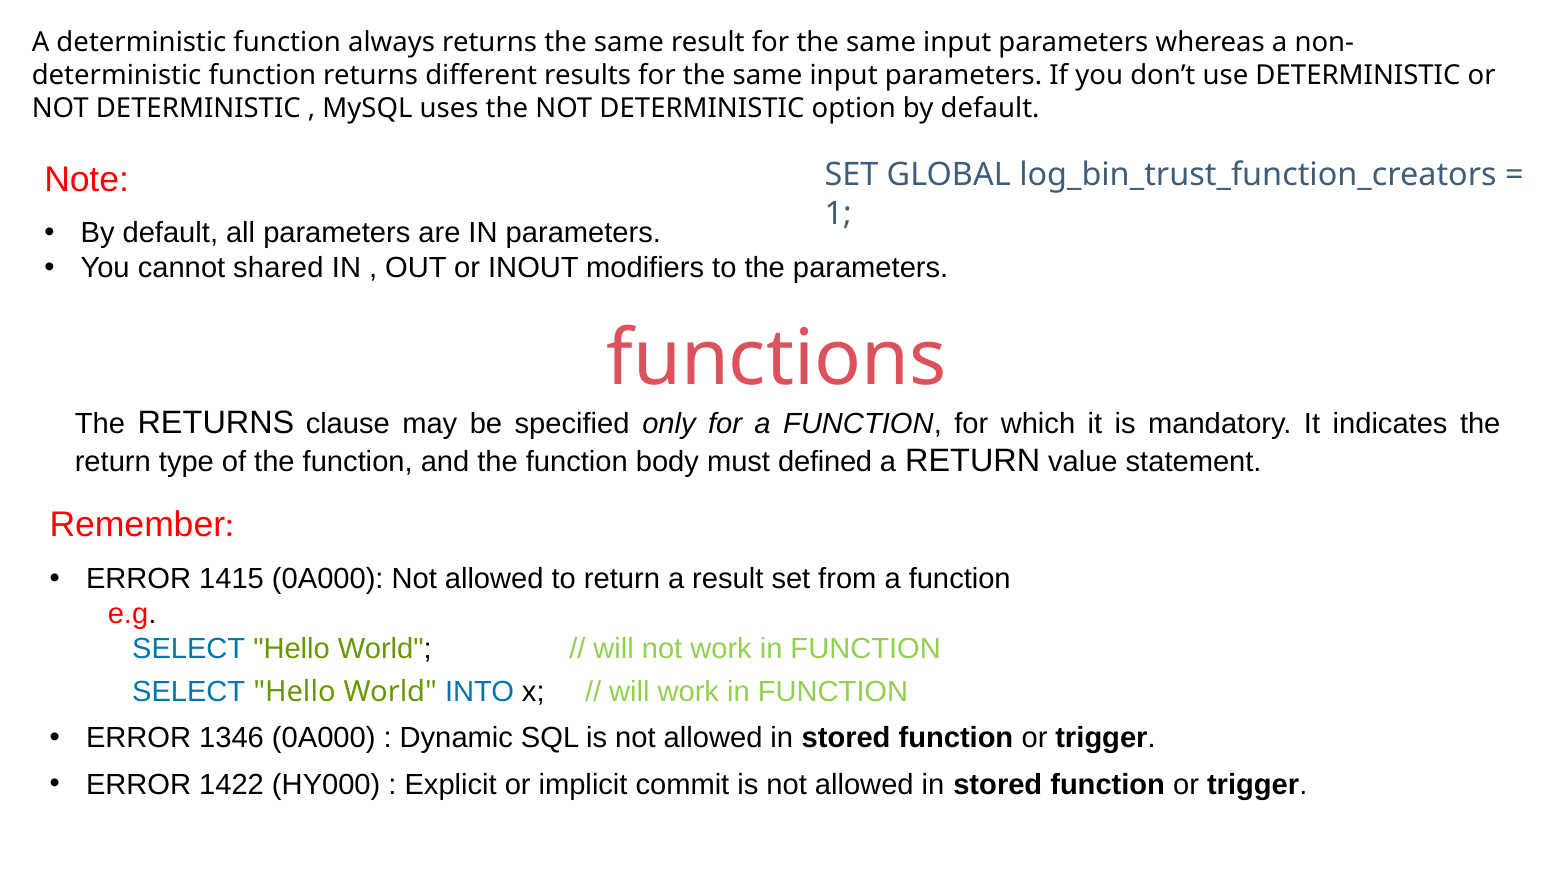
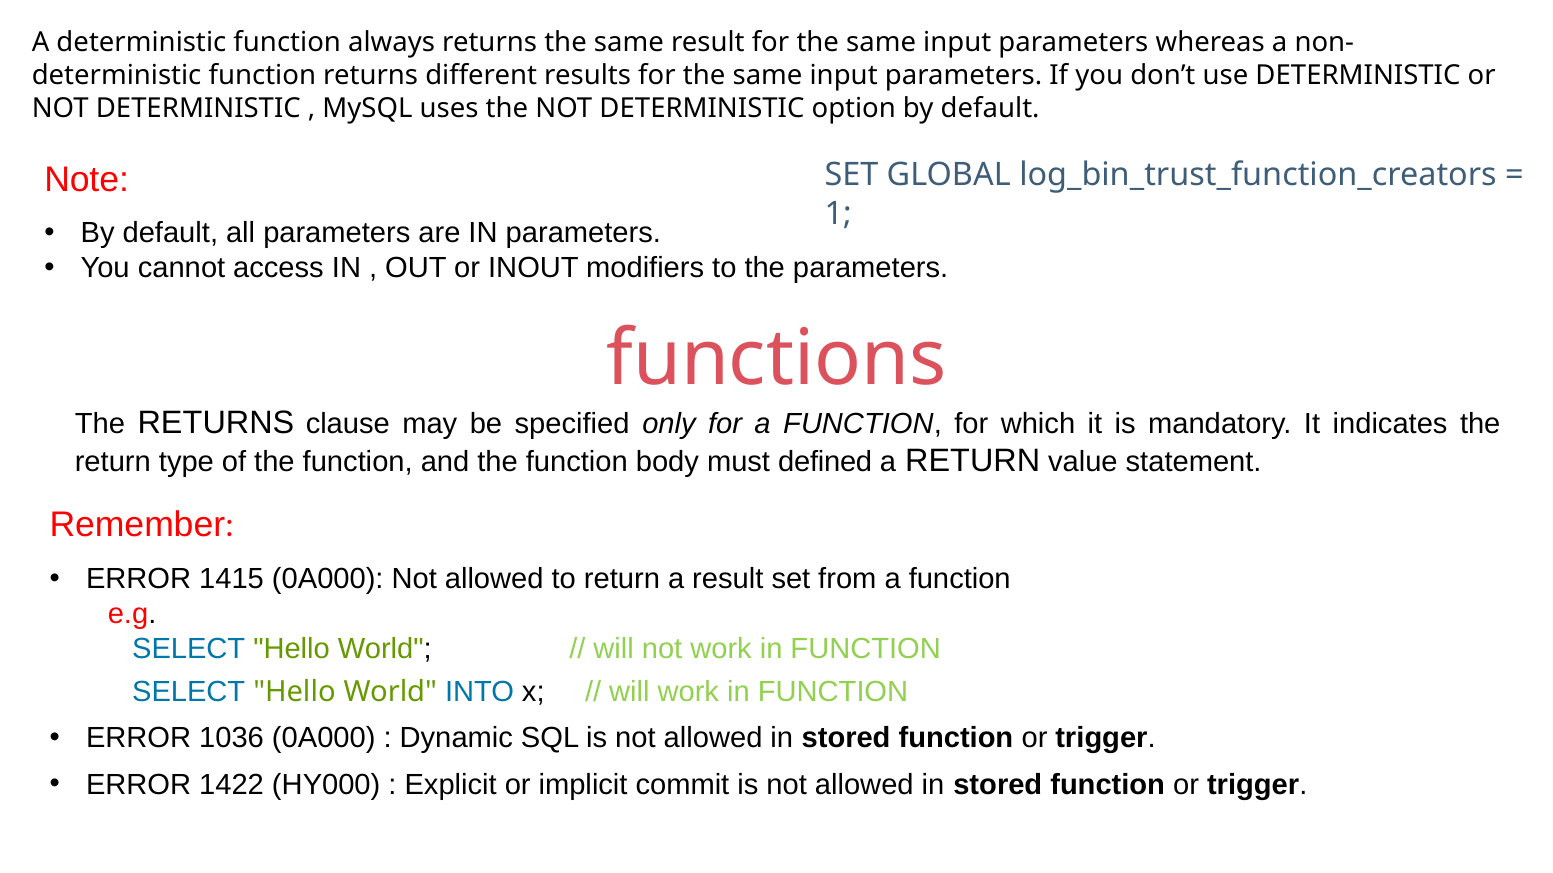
shared: shared -> access (278, 268)
1346: 1346 -> 1036 (232, 739)
